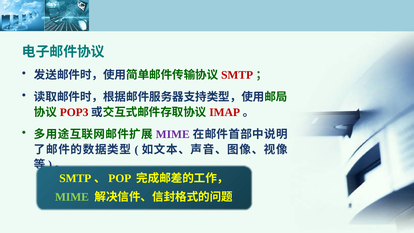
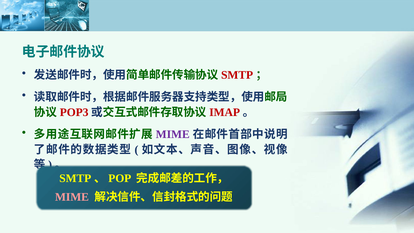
MIME colour: light green -> pink (72, 197)
